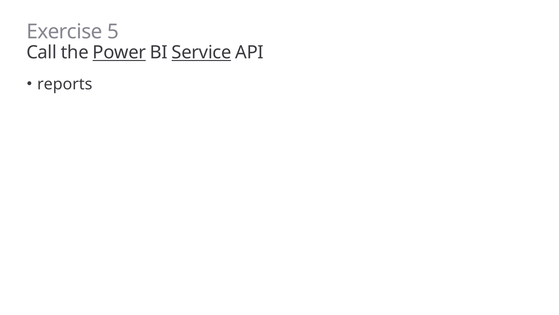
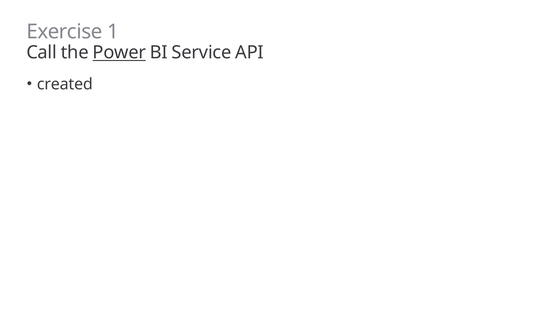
5: 5 -> 1 (113, 32)
Service underline: present -> none (202, 53)
reports: reports -> created (65, 84)
